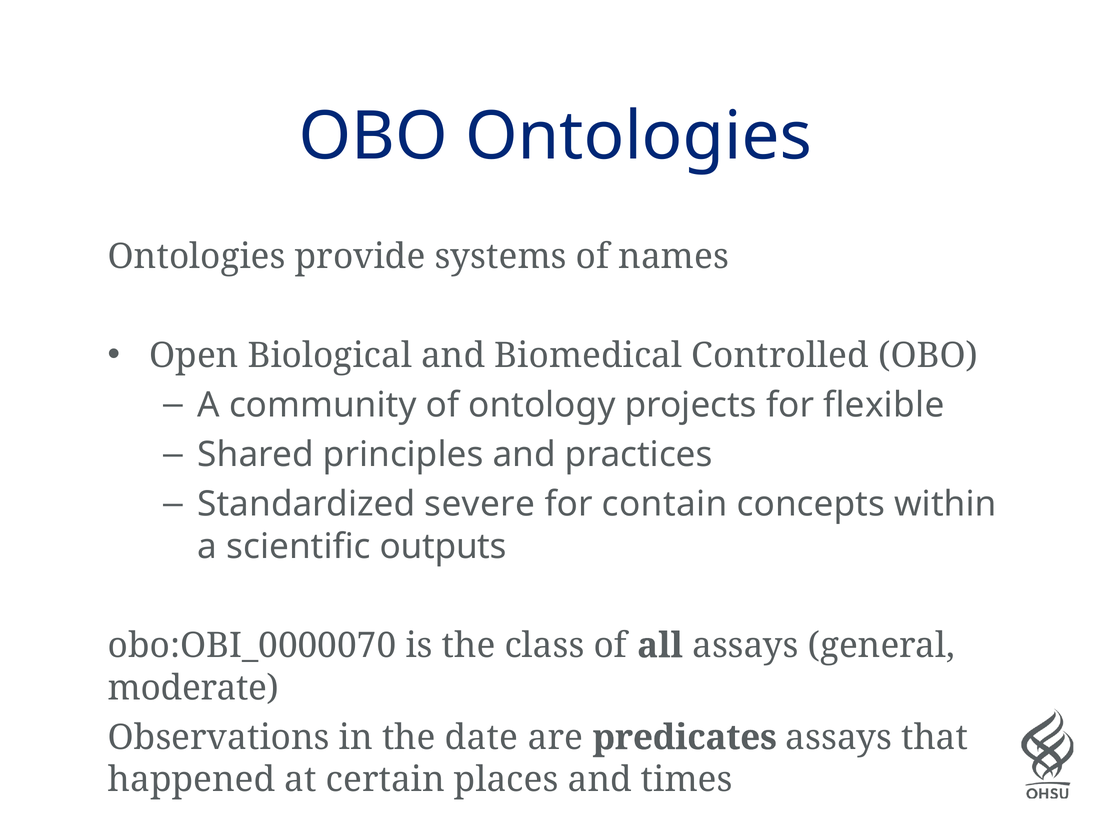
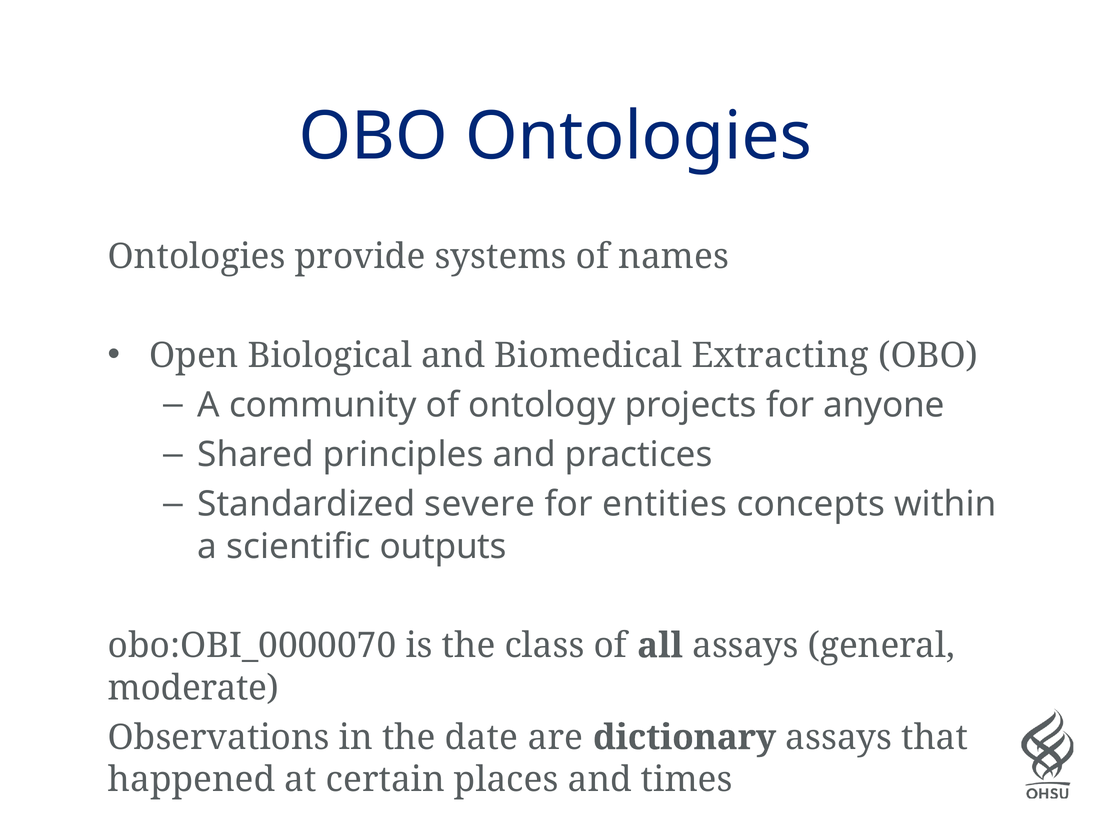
Controlled: Controlled -> Extracting (780, 356)
flexible: flexible -> anyone (884, 405)
contain: contain -> entities (665, 504)
predicates: predicates -> dictionary (685, 738)
